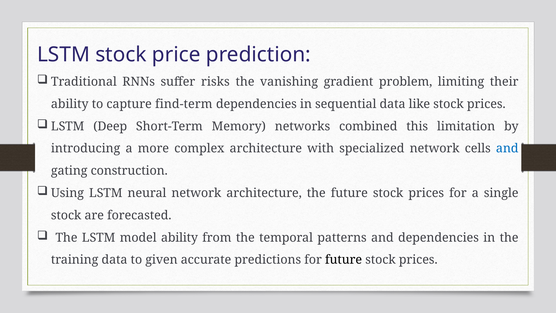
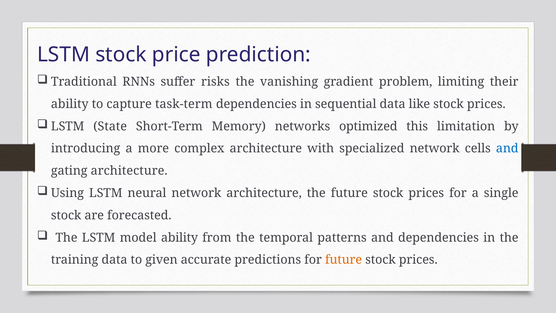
find-term: find-term -> task-term (184, 104)
Deep: Deep -> State (110, 126)
combined: combined -> optimized (368, 126)
gating construction: construction -> architecture (129, 171)
future colour: black -> orange (344, 260)
